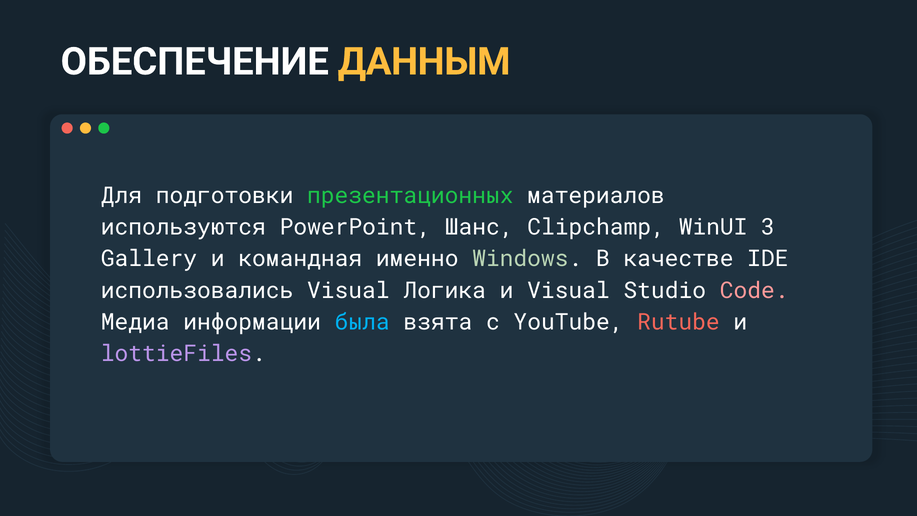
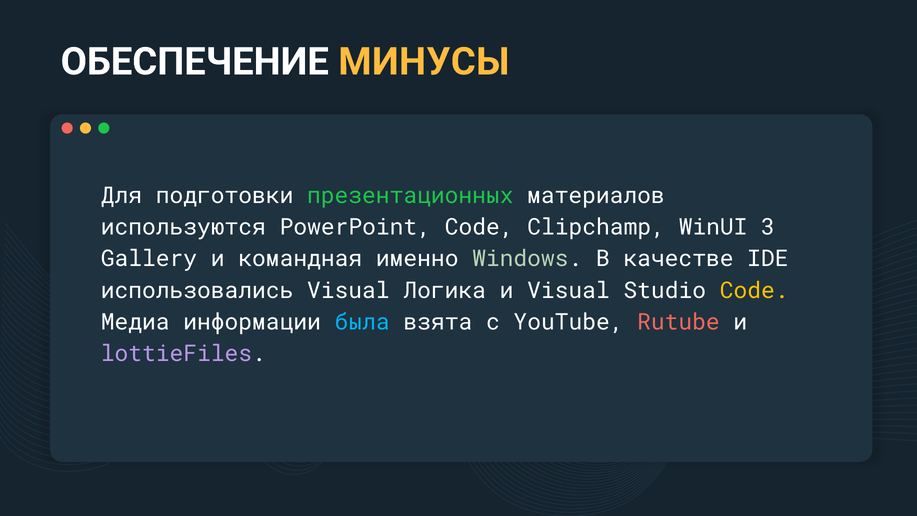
ДАННЫМ: ДАННЫМ -> МИНУСЫ (424, 62)
PowerPoint Шанс: Шанс -> Code (479, 227)
Code colour: pink -> yellow (754, 290)
